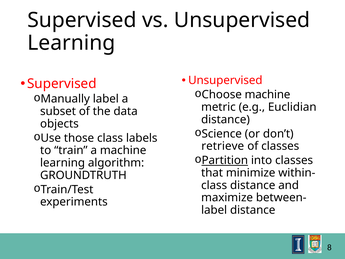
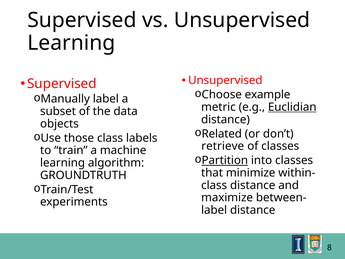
Choose machine: machine -> example (268, 95)
Euclidian underline: none -> present (292, 107)
Science: Science -> Related (222, 134)
